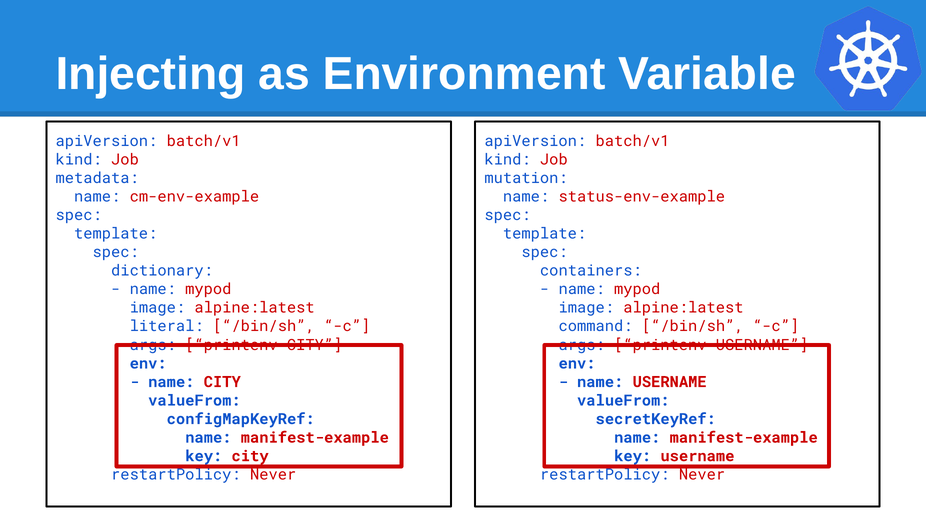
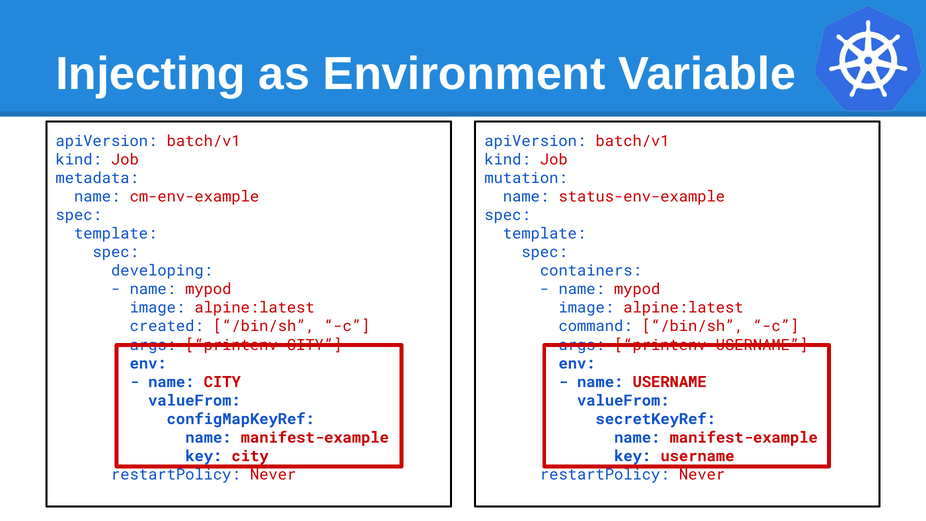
dictionary: dictionary -> developing (162, 271)
literal: literal -> created (167, 326)
